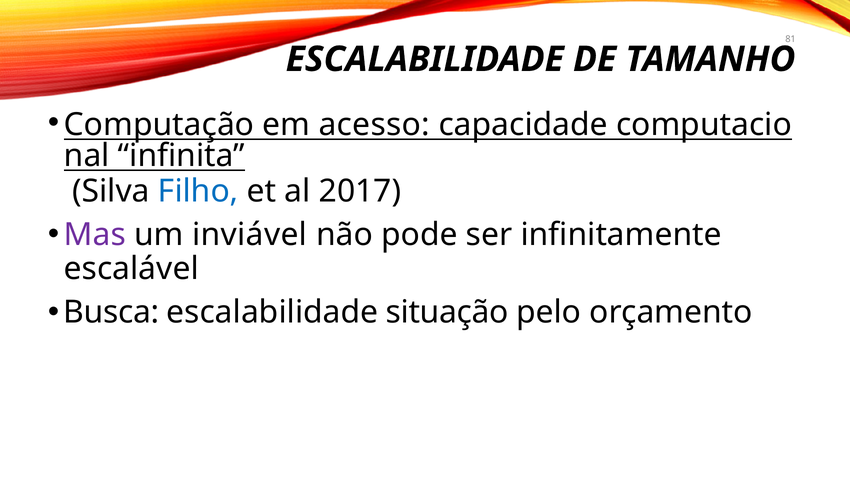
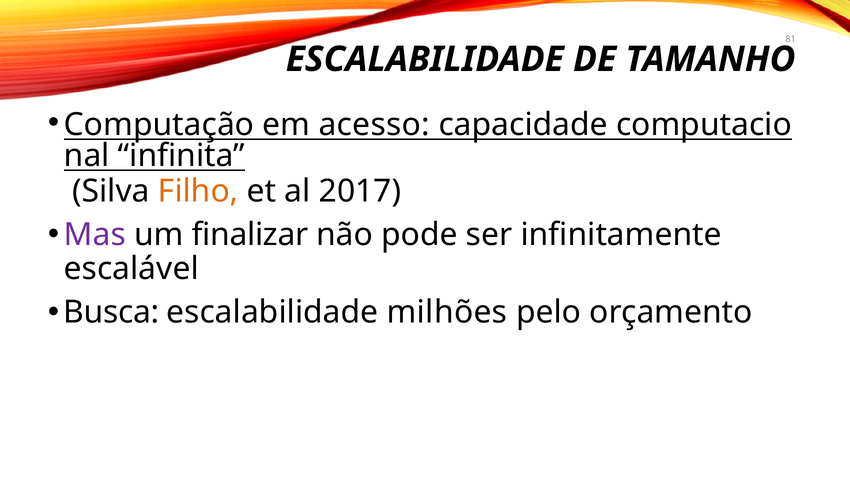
Filho colour: blue -> orange (198, 191)
inviável: inviável -> finalizar (250, 235)
situação: situação -> milhões (447, 312)
